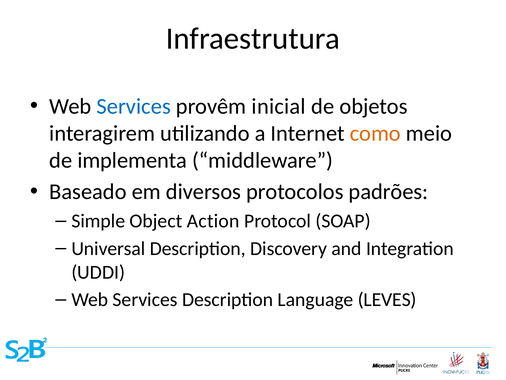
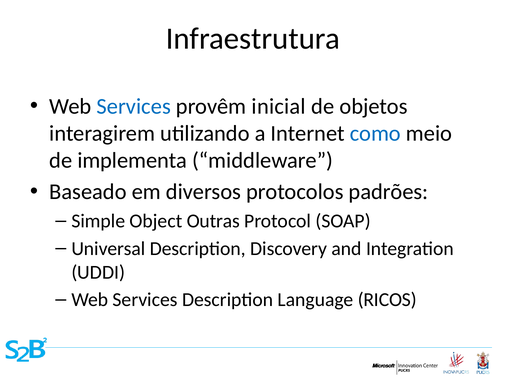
como colour: orange -> blue (375, 133)
Action: Action -> Outras (213, 221)
LEVES: LEVES -> RICOS (387, 299)
